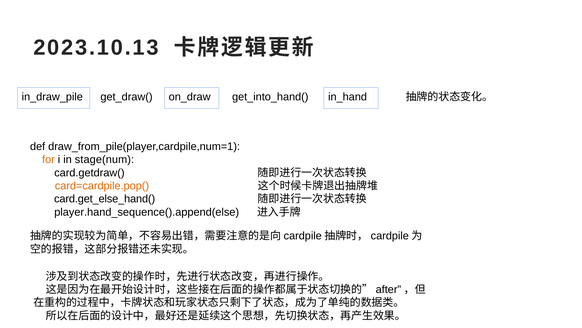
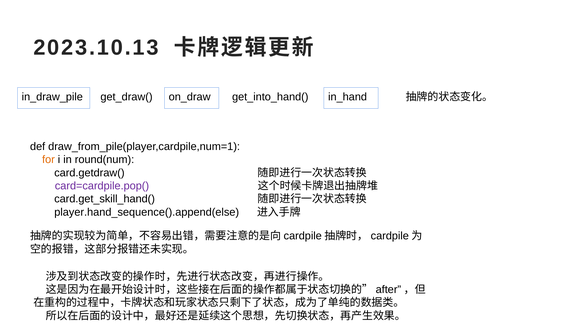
stage(num: stage(num -> round(num (105, 159)
card=cardpile.pop( colour: orange -> purple (102, 186)
card.get_else_hand(: card.get_else_hand( -> card.get_skill_hand( (105, 199)
